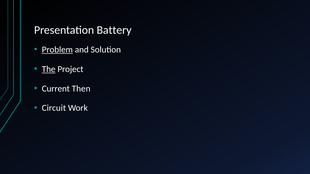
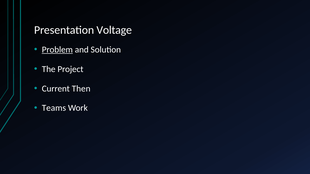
Battery: Battery -> Voltage (114, 30)
The underline: present -> none (49, 69)
Circuit: Circuit -> Teams (54, 108)
